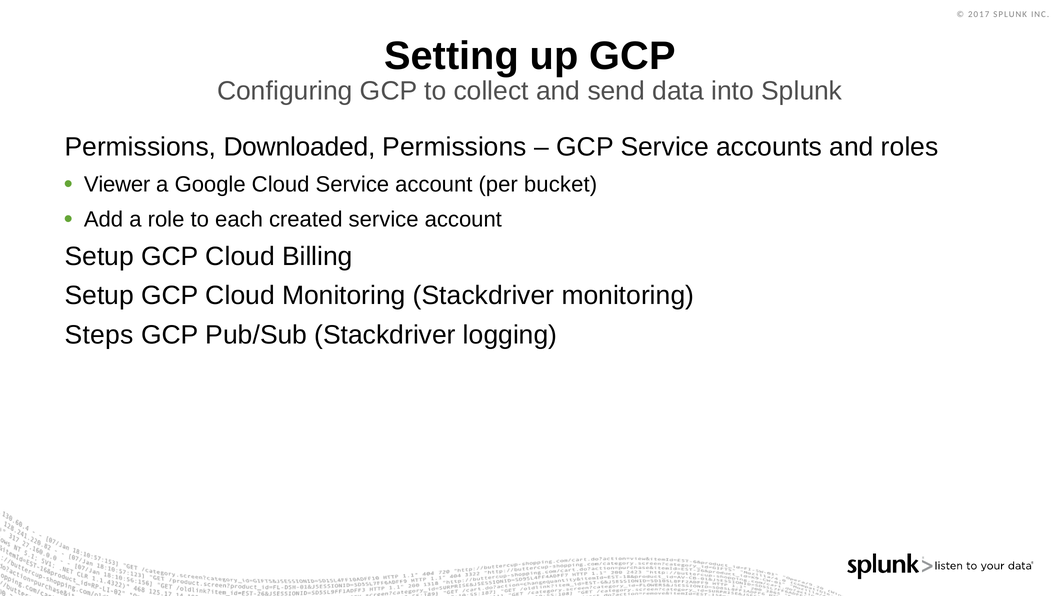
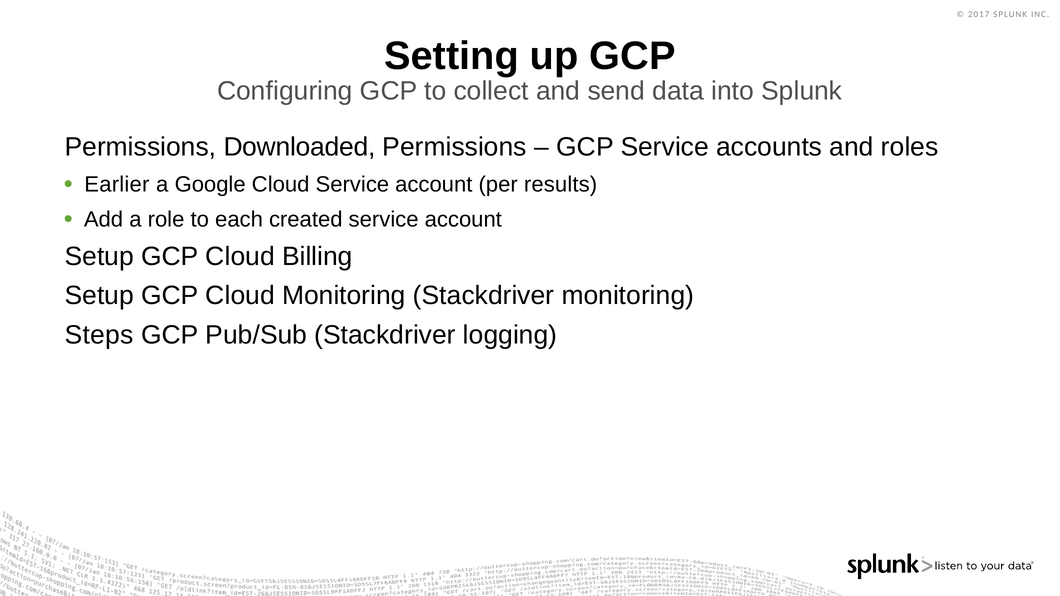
Viewer: Viewer -> Earlier (117, 185)
bucket: bucket -> results (561, 185)
